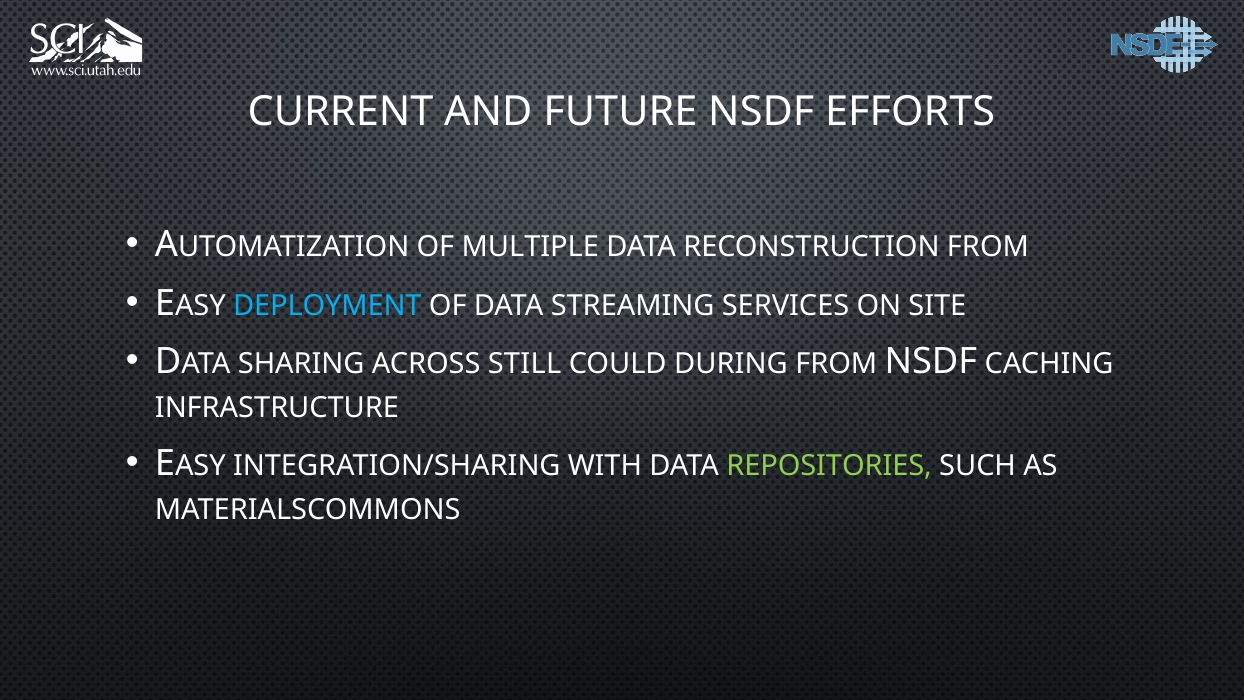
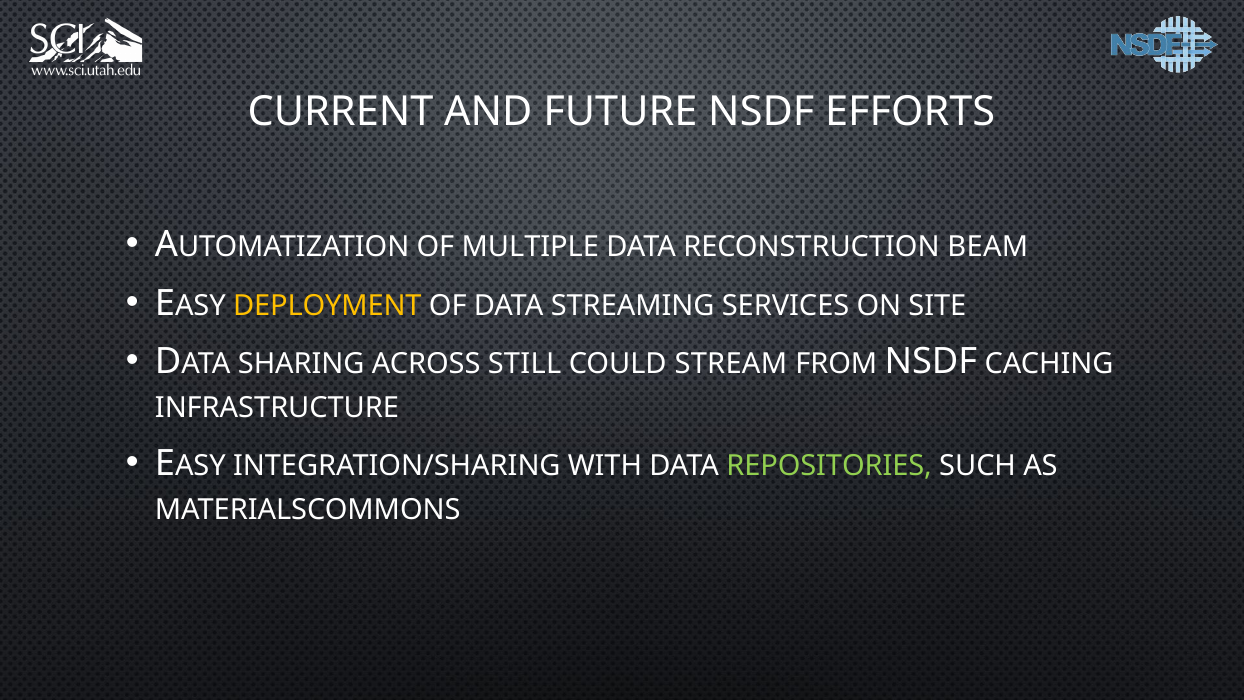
RECONSTRUCTION FROM: FROM -> BEAM (988, 247)
DEPLOYMENT colour: light blue -> yellow (327, 305)
DURING: DURING -> STREAM (731, 364)
